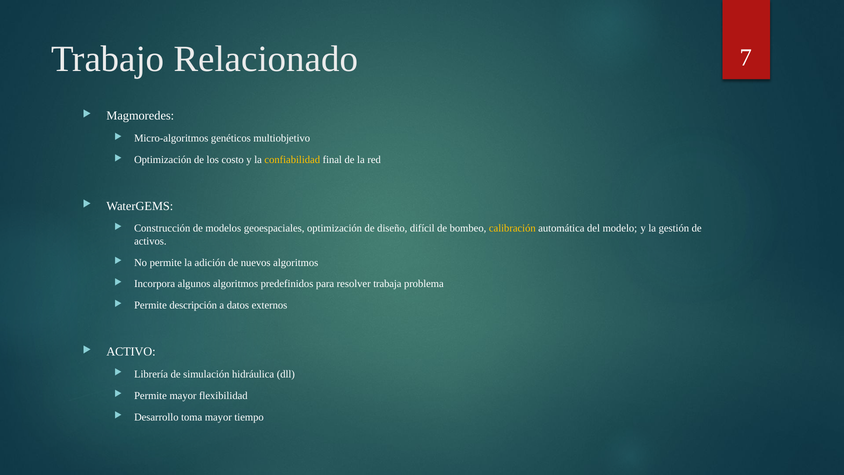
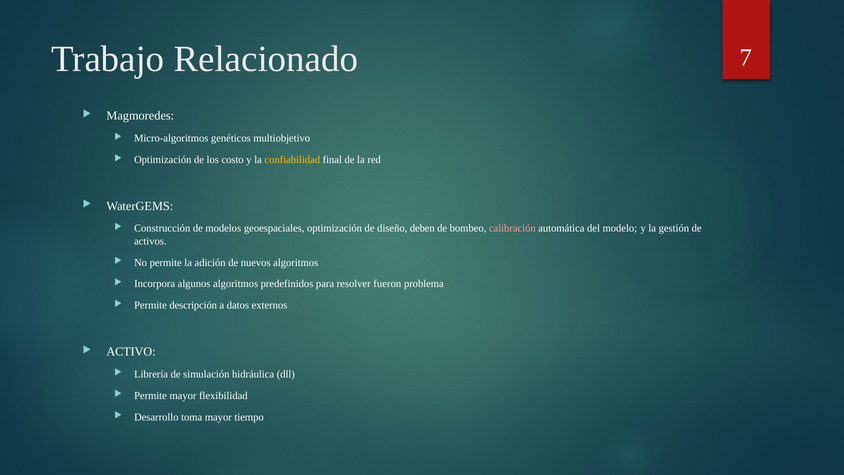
difícil: difícil -> deben (422, 228)
calibración colour: yellow -> pink (512, 228)
trabaja: trabaja -> fueron (387, 284)
